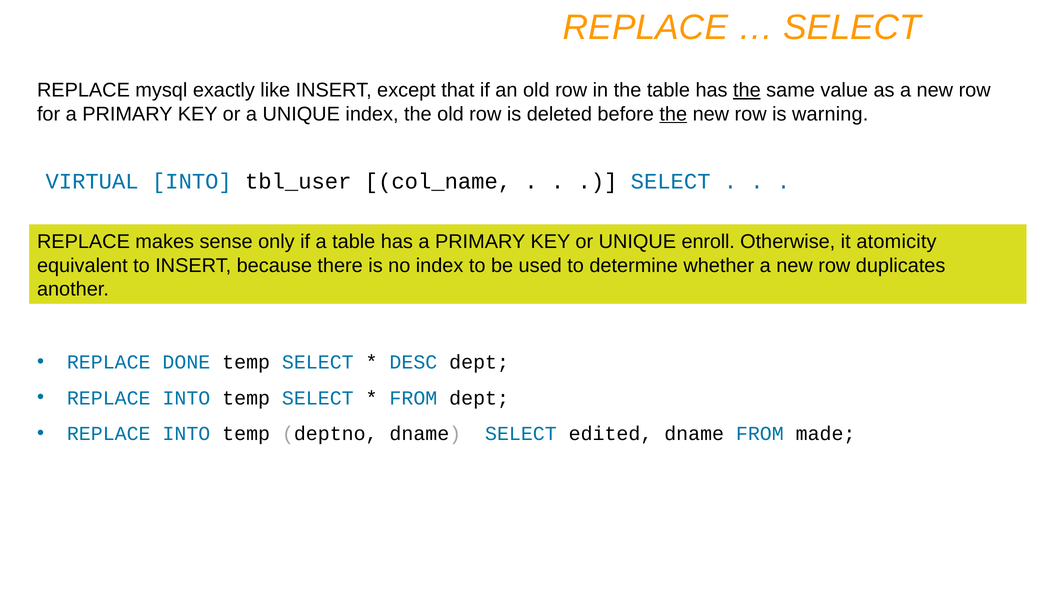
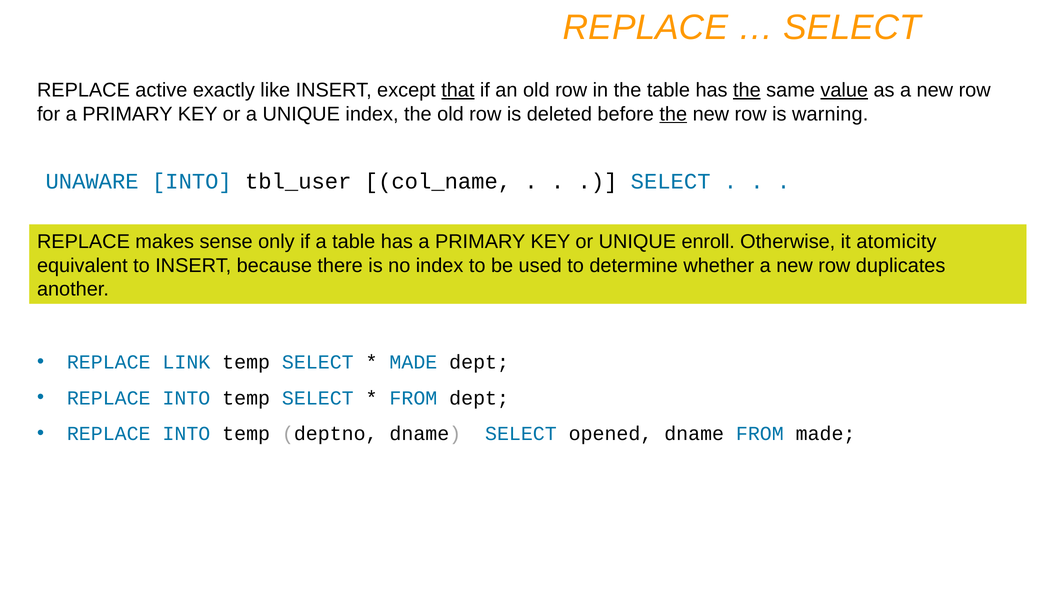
mysql: mysql -> active (161, 90)
that underline: none -> present (458, 90)
value underline: none -> present (844, 90)
VIRTUAL: VIRTUAL -> UNAWARE (92, 182)
DONE: DONE -> LINK (186, 362)
DESC: DESC -> MADE (413, 362)
edited: edited -> opened (611, 434)
